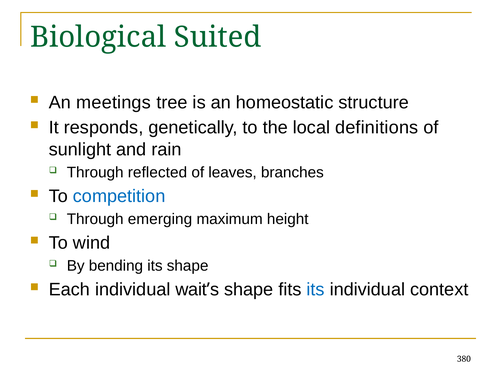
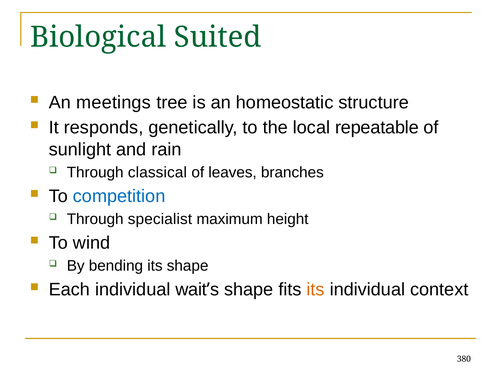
definitions: definitions -> repeatable (377, 128)
reflected: reflected -> classical (157, 172)
emerging: emerging -> specialist (160, 219)
its colour: blue -> orange (316, 289)
